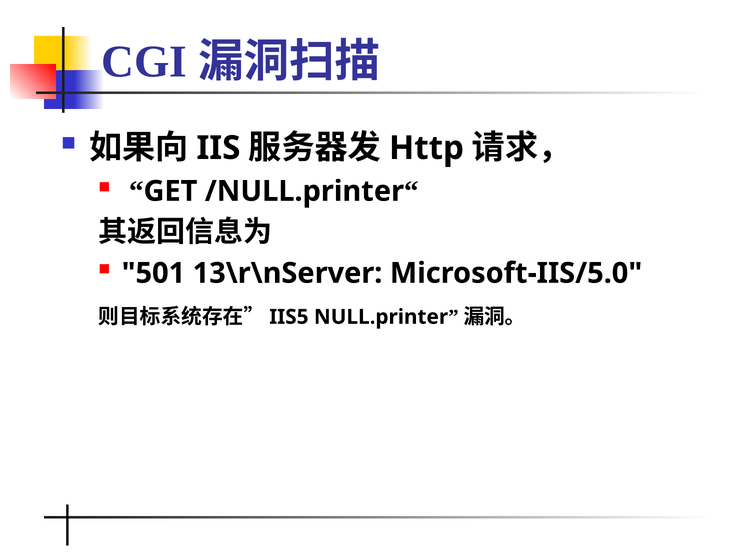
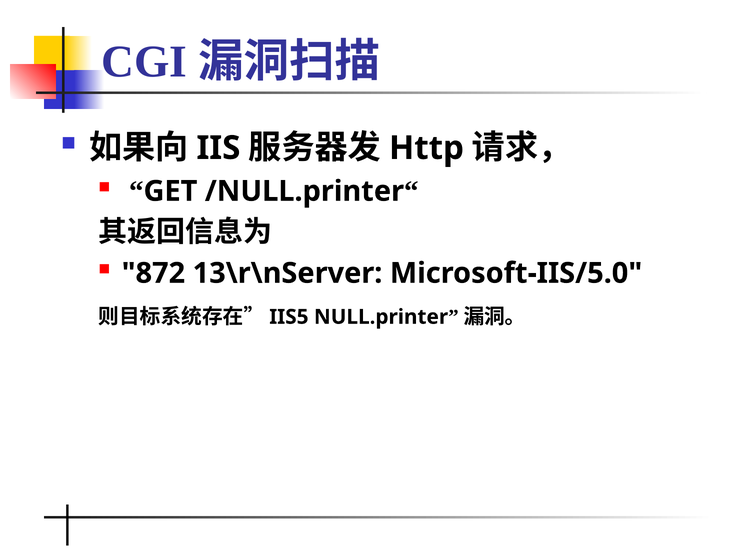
501: 501 -> 872 (153, 273)
